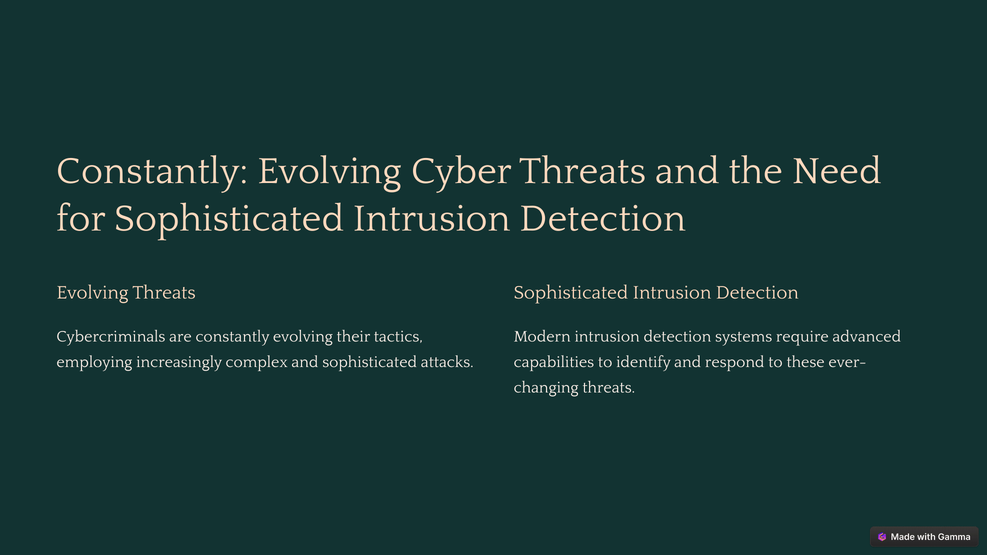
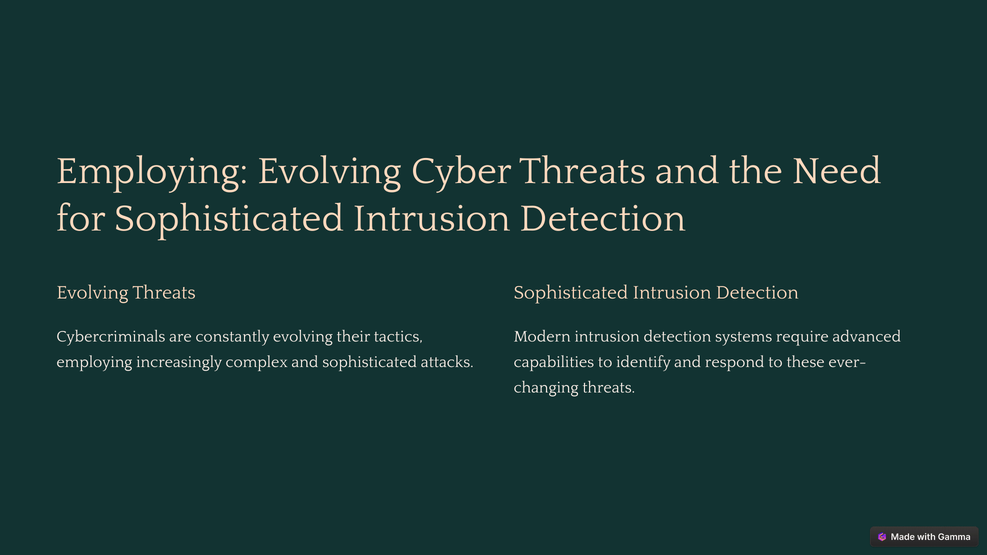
Constantly: Constantly -> Employing (152, 171)
